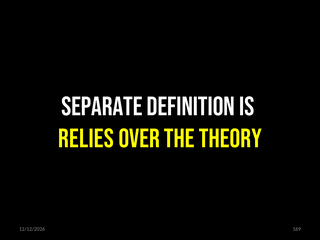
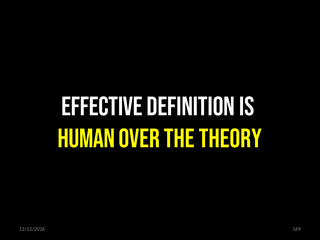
SEPARATE: SEPARATE -> EFFECTIVE (102, 107)
RELIES: RELIES -> HUMAN (86, 139)
